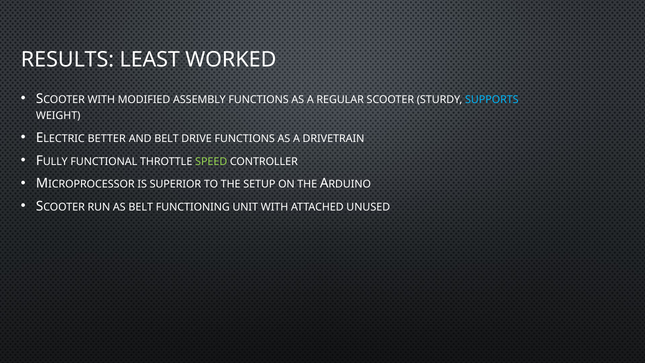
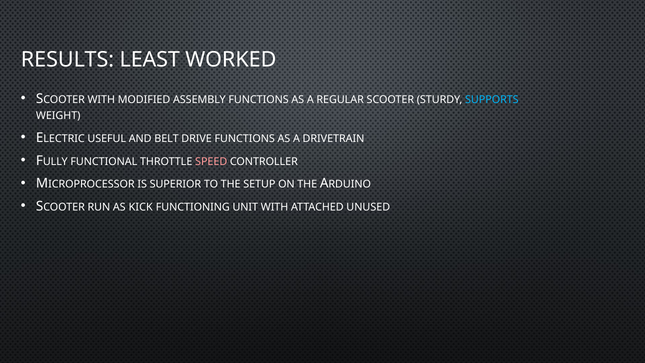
BETTER: BETTER -> USEFUL (107, 139)
SPEED colour: light green -> pink (211, 161)
AS BELT: BELT -> KICK (141, 207)
